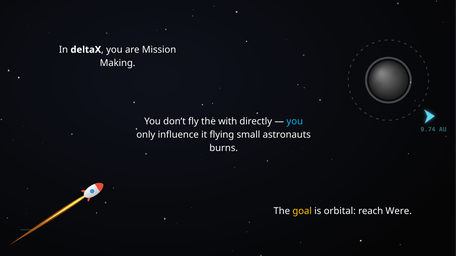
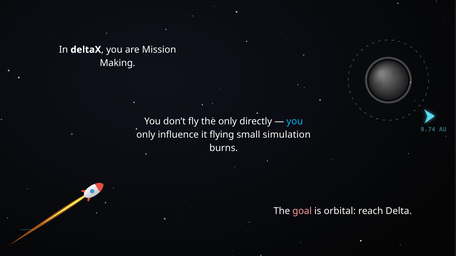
the with: with -> only (228, 122)
astronauts: astronauts -> simulation (287, 135)
goal colour: yellow -> pink (302, 211)
Were: Were -> Delta (399, 211)
